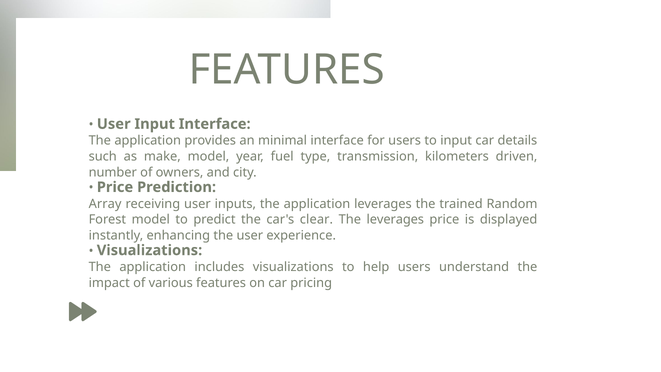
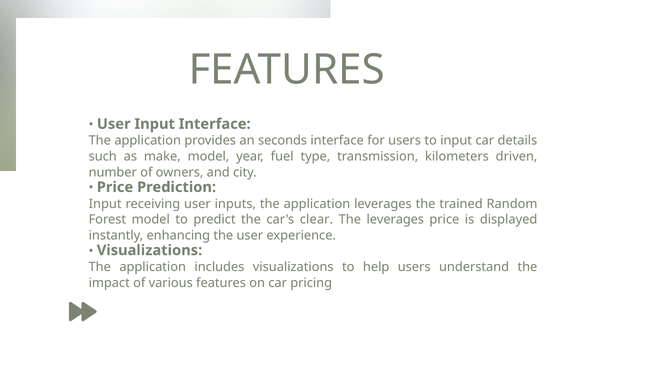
minimal: minimal -> seconds (283, 141)
Array: Array -> Input (105, 204)
